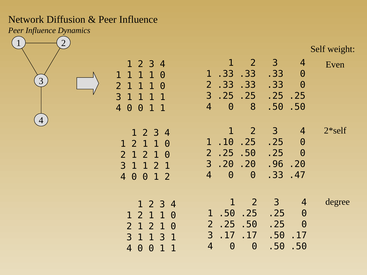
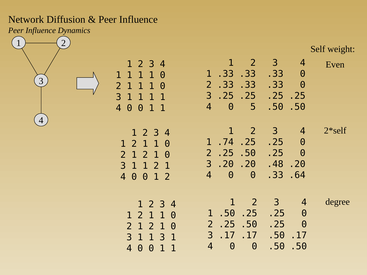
8: 8 -> 5 (253, 107)
.10: .10 -> .74 (225, 142)
.96: .96 -> .48 (275, 164)
.47: .47 -> .64 (297, 175)
